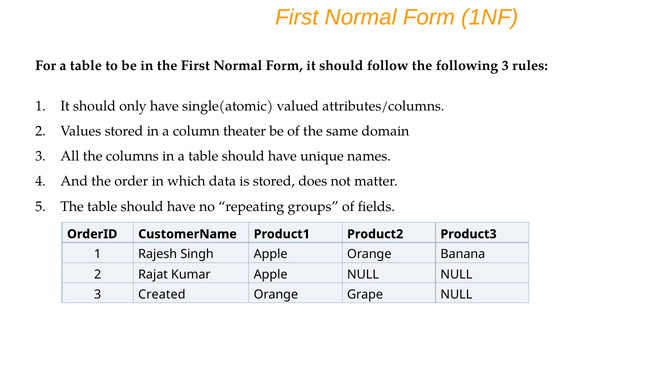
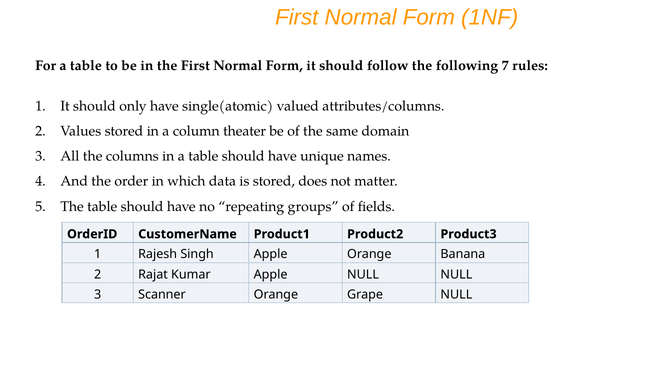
following 3: 3 -> 7 (505, 66)
Created: Created -> Scanner (162, 294)
